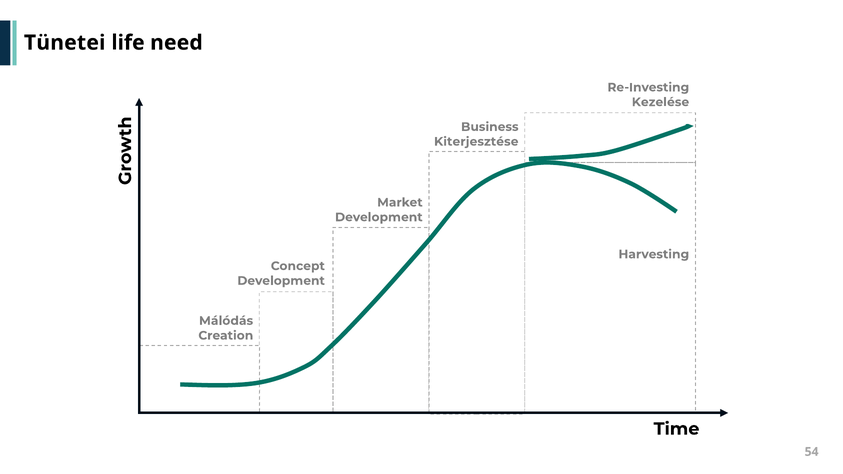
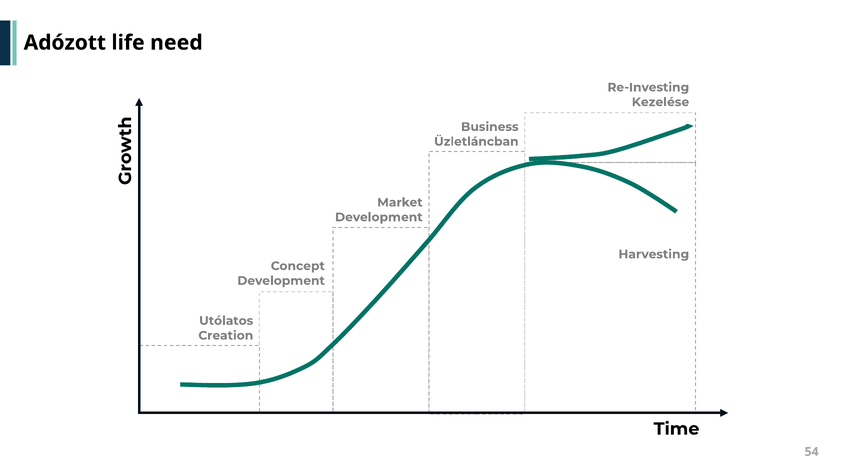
Tünetei: Tünetei -> Adózott (65, 43)
Kiterjesztése: Kiterjesztése -> Üzletláncban (476, 142)
Málódás: Málódás -> Utólatos (226, 321)
